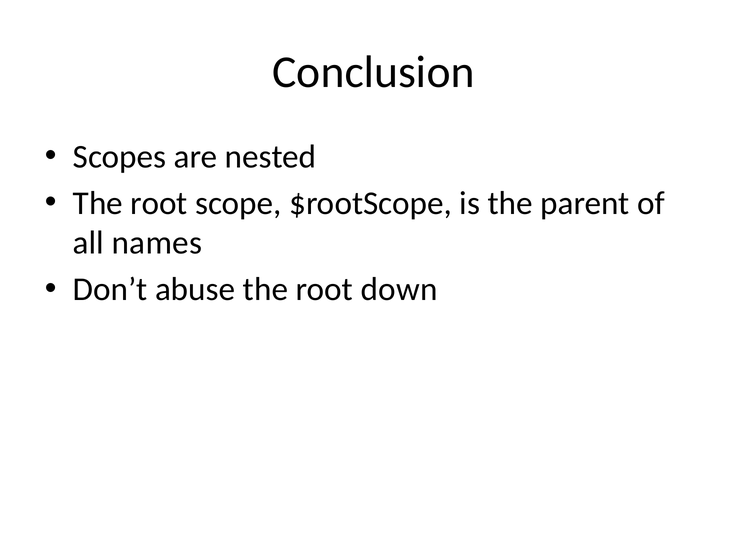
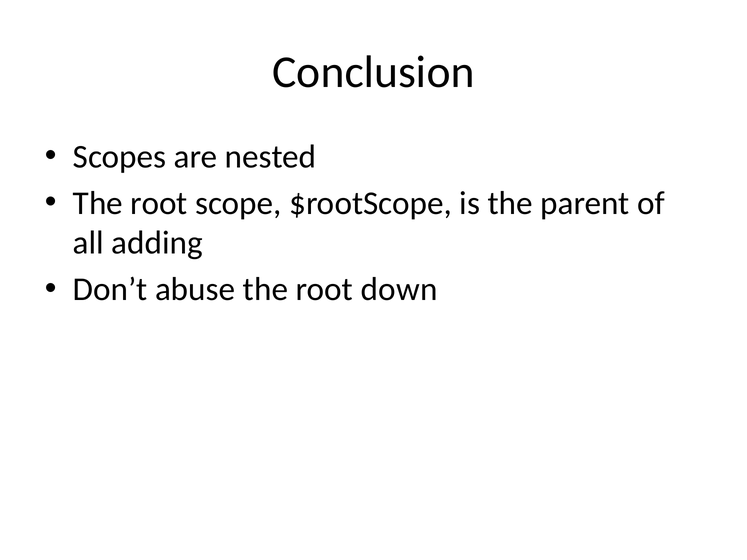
names: names -> adding (157, 243)
